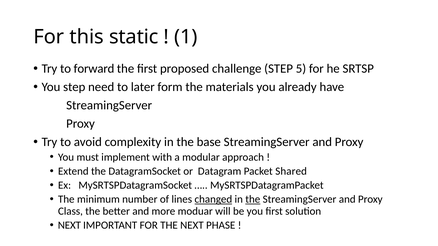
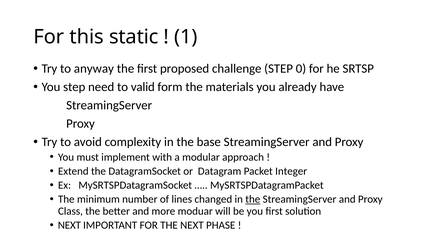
forward: forward -> anyway (94, 69)
5: 5 -> 0 (301, 69)
later: later -> valid (143, 87)
Shared: Shared -> Integer (291, 171)
changed underline: present -> none (213, 200)
